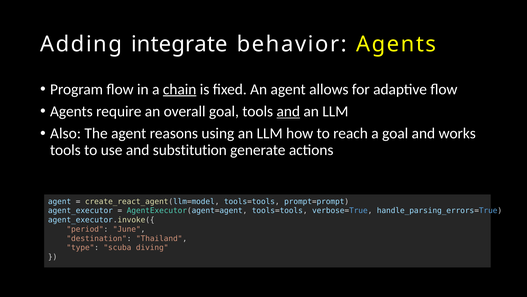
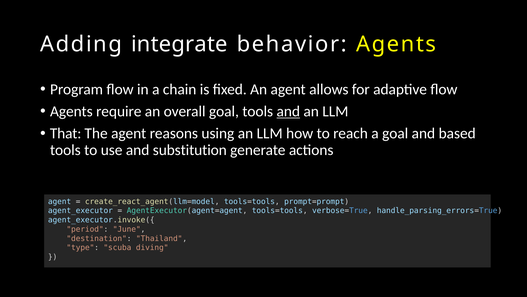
chain underline: present -> none (180, 89)
Also: Also -> That (66, 133)
works: works -> based (457, 133)
